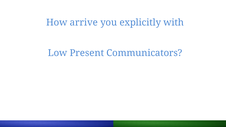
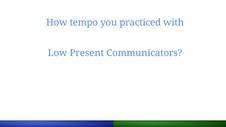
arrive: arrive -> tempo (84, 23)
explicitly: explicitly -> practiced (140, 23)
